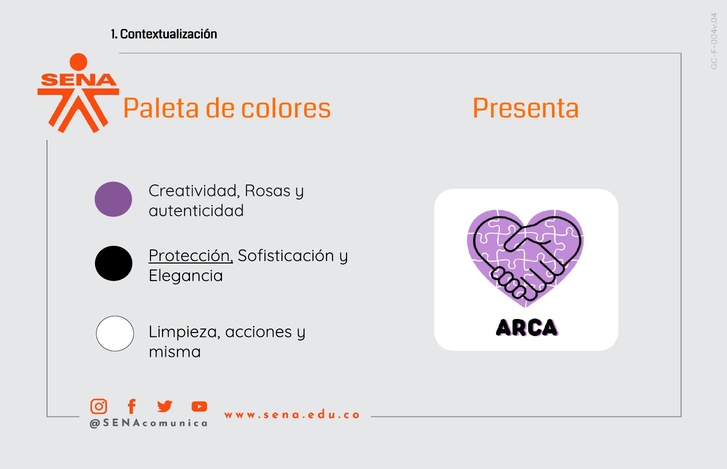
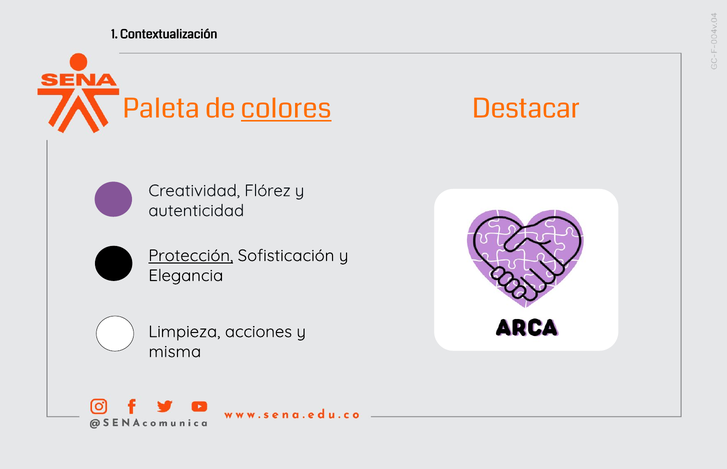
colores underline: none -> present (286, 109)
Presenta: Presenta -> Destacar (526, 109)
Rosas: Rosas -> Flórez (267, 191)
